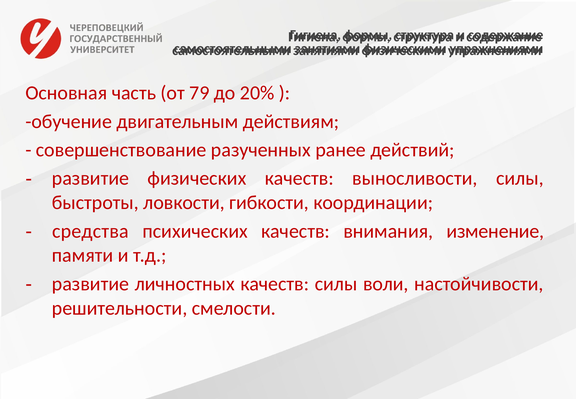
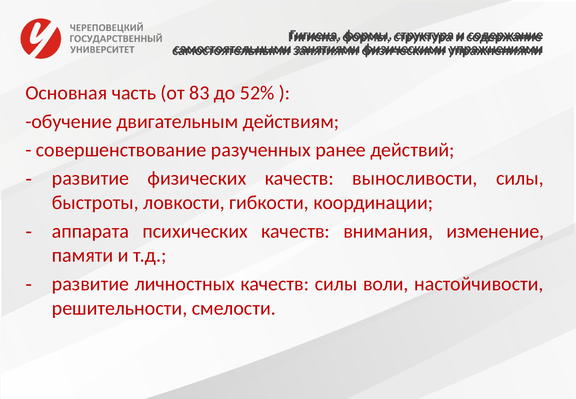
79: 79 -> 83 (199, 93)
20%: 20% -> 52% (257, 93)
средства: средства -> аппарата (91, 231)
